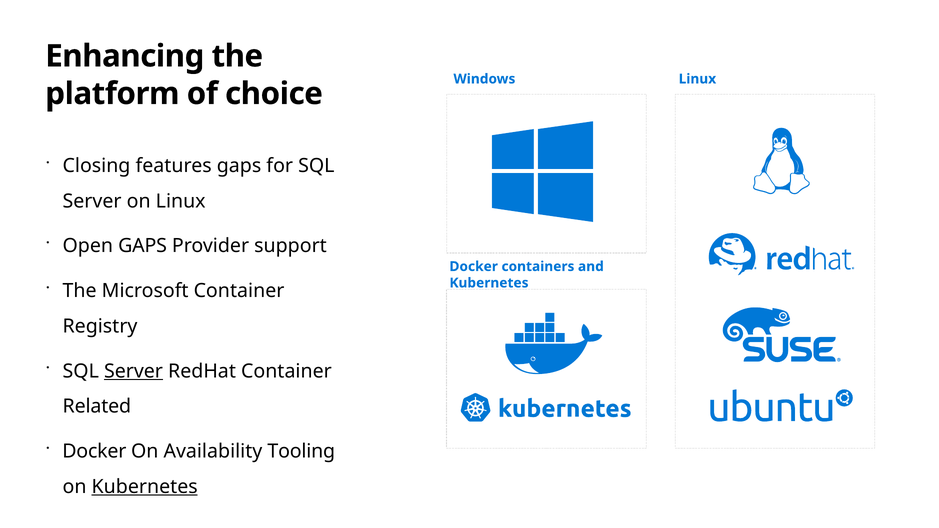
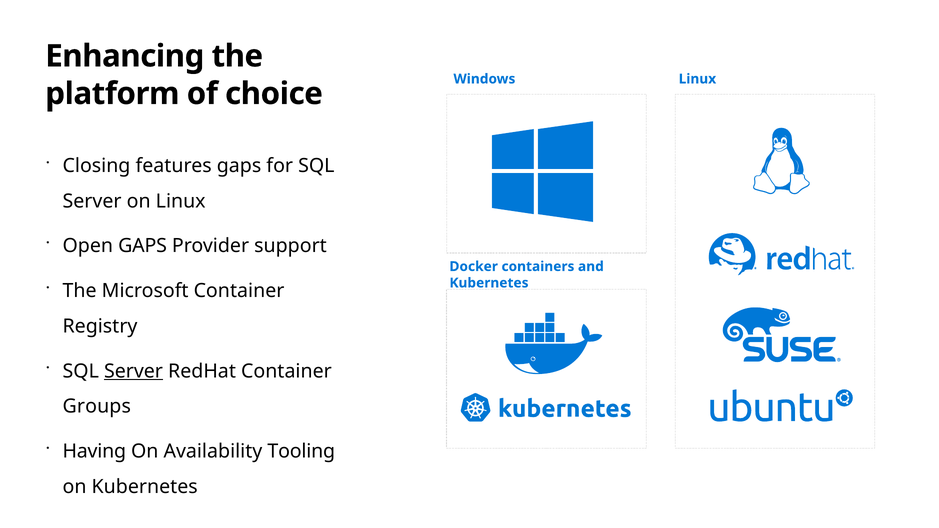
Related: Related -> Groups (97, 407)
Docker: Docker -> Having (94, 452)
Kubernetes underline: present -> none (145, 487)
